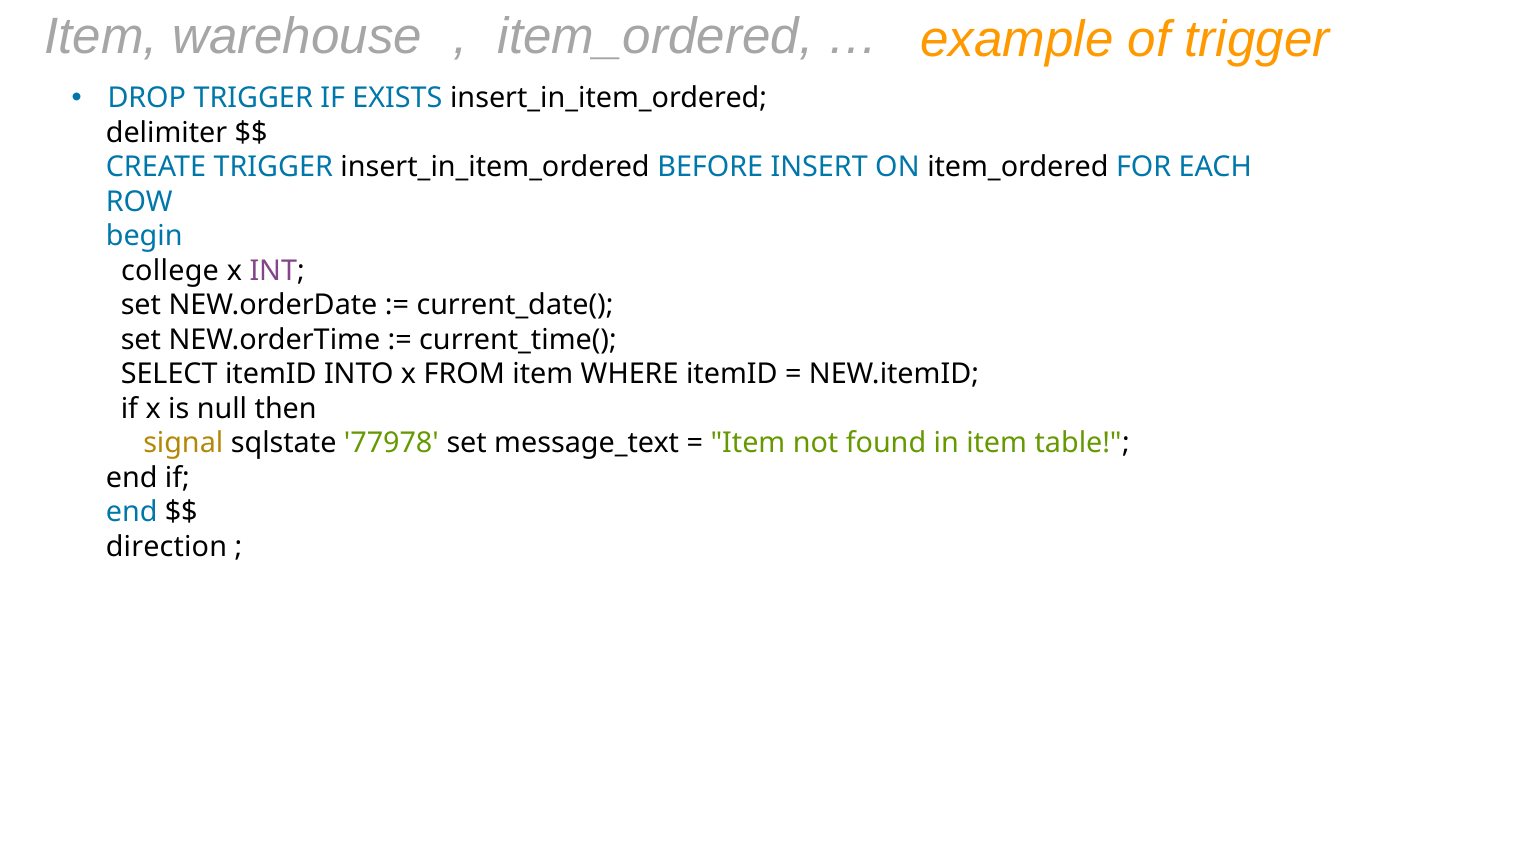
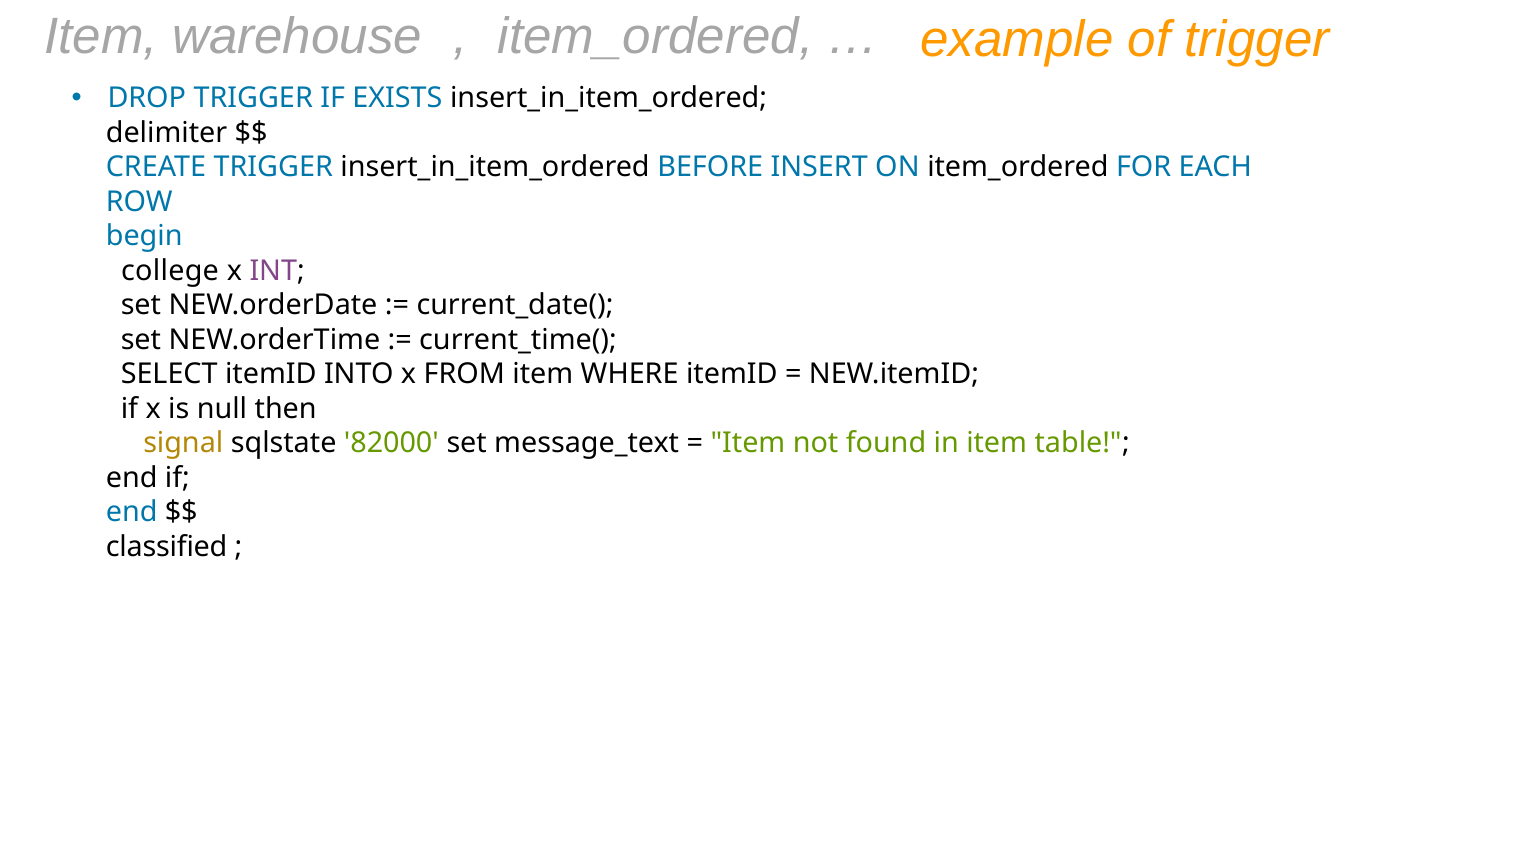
77978: 77978 -> 82000 (391, 443)
direction: direction -> classified (167, 547)
